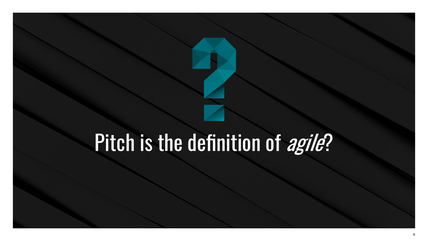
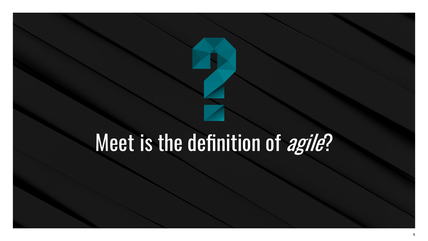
Pitch: Pitch -> Meet (115, 144)
